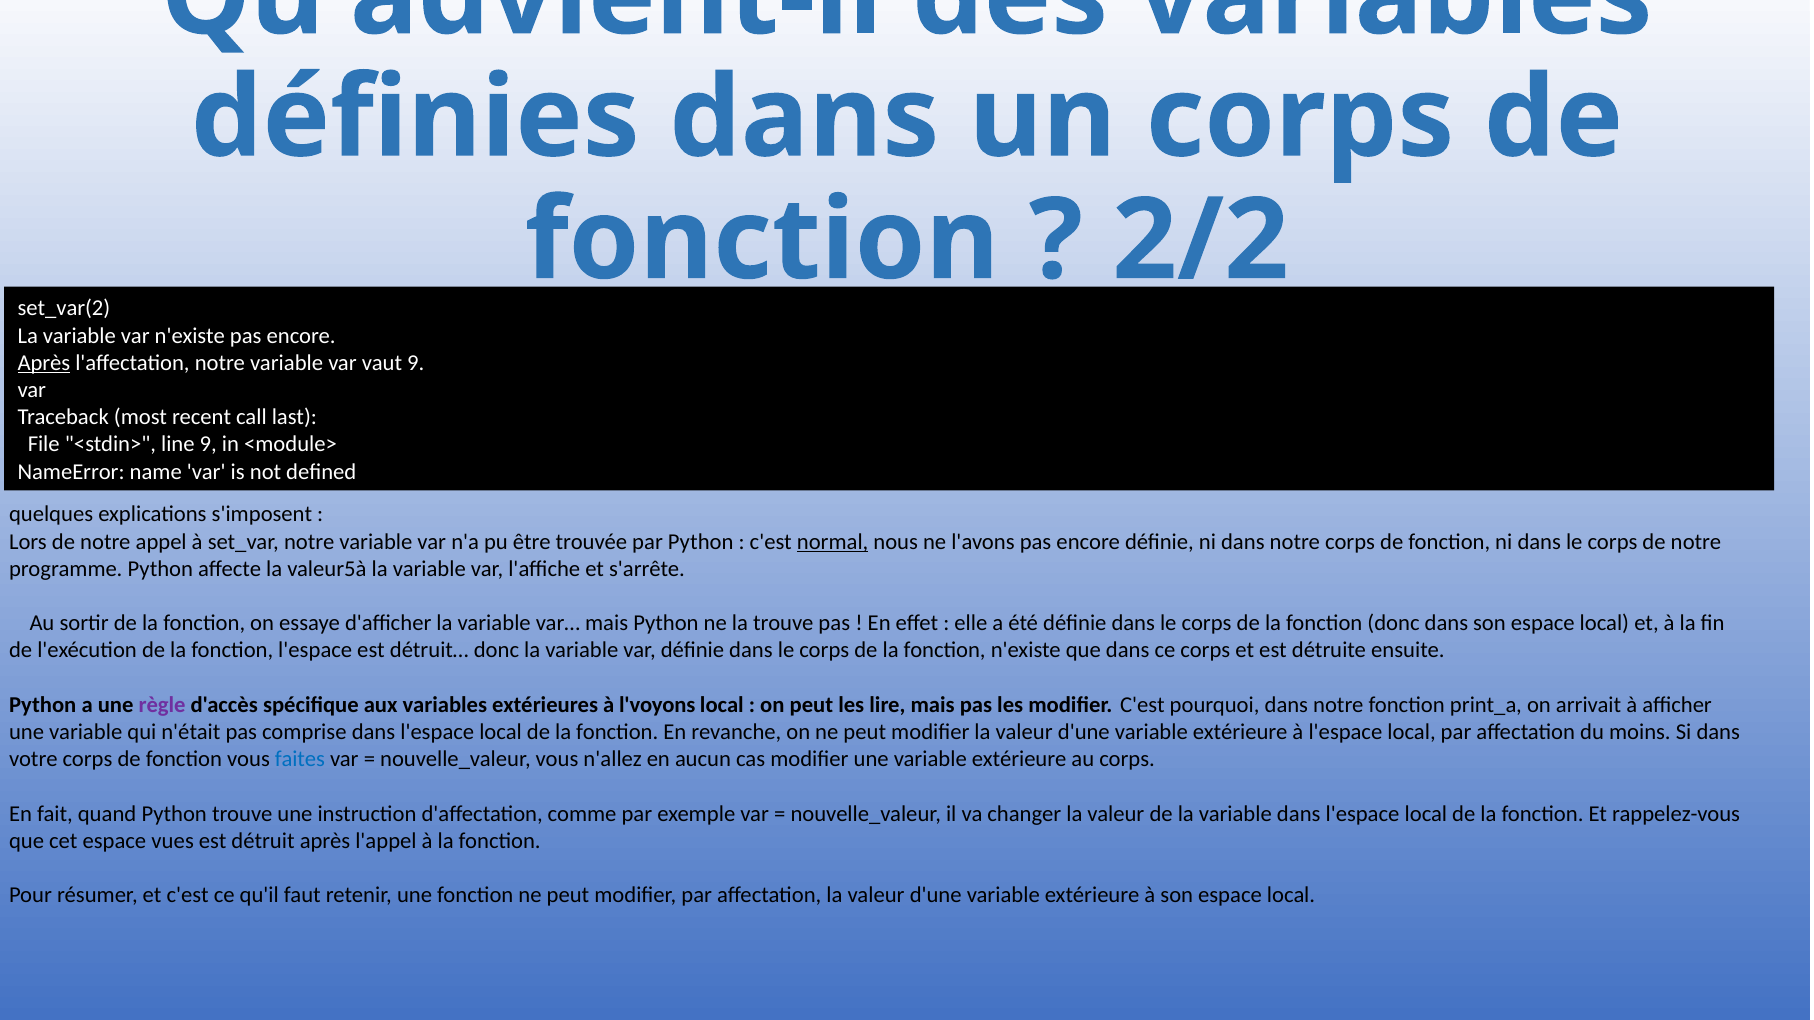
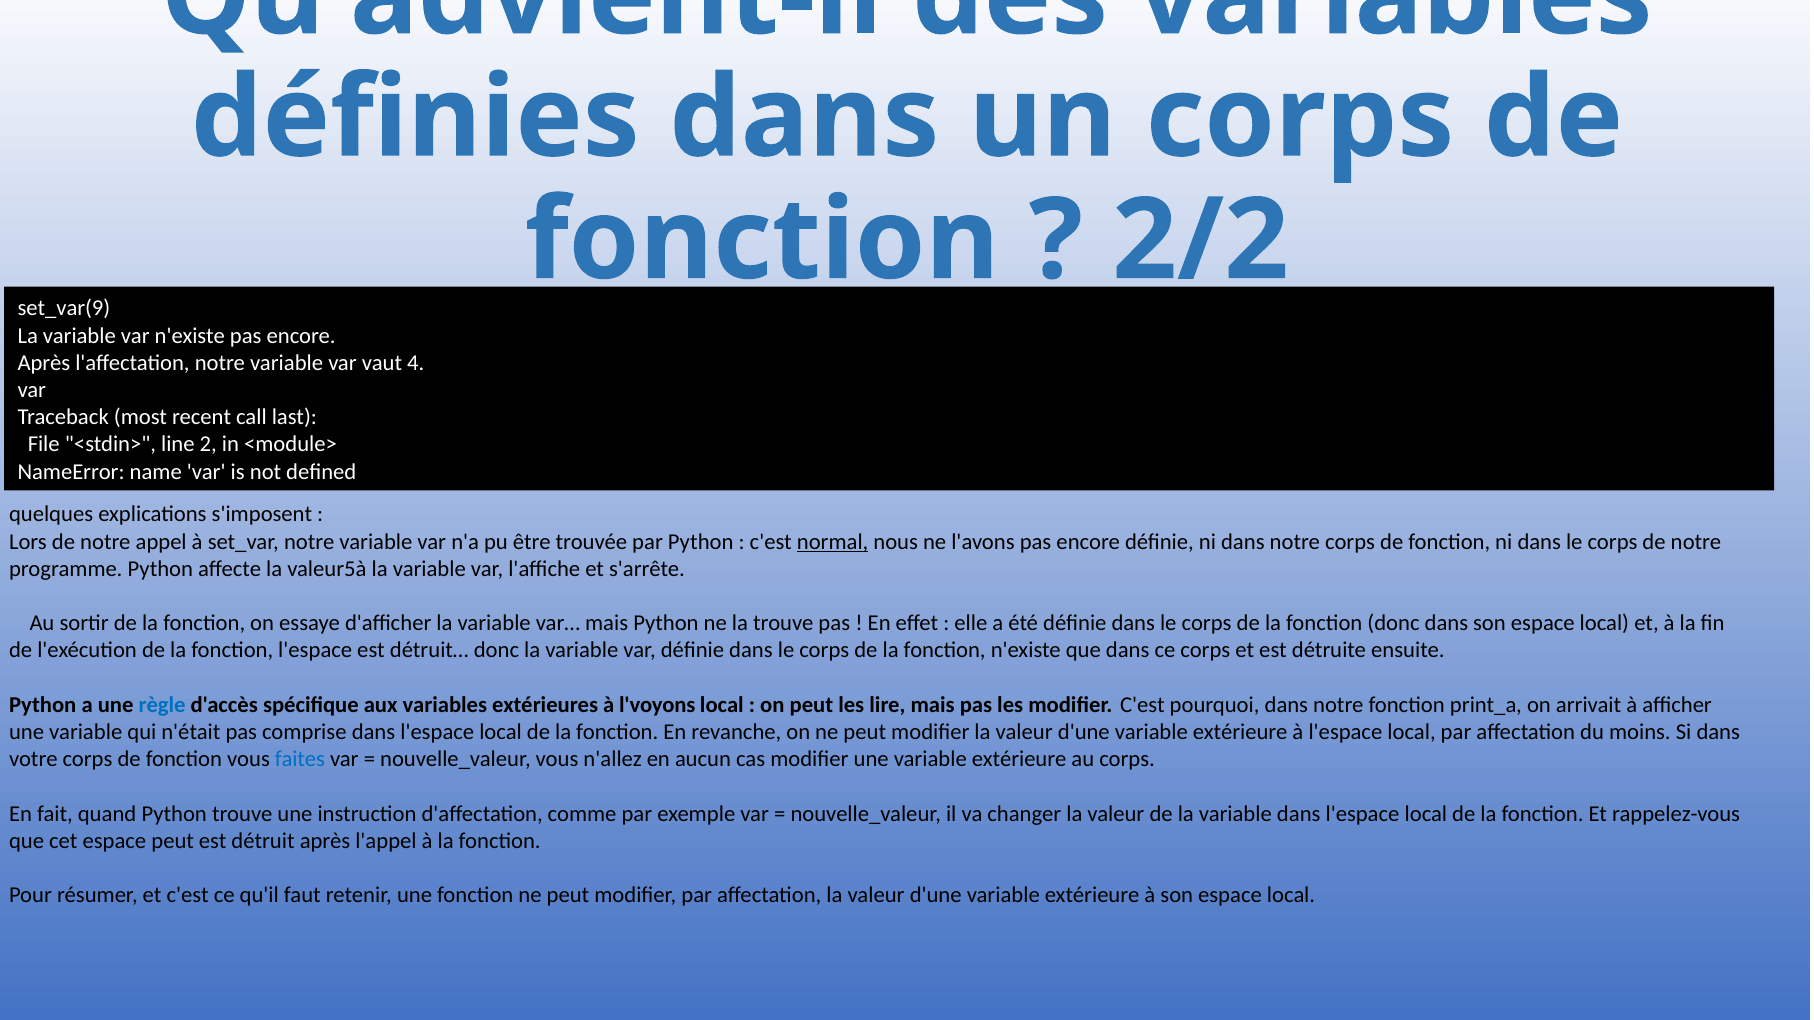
set_var(2: set_var(2 -> set_var(9 (64, 309)
Après underline: present -> none (44, 363)
vaut 9: 9 -> 4 (416, 363)
line 9: 9 -> 2 (208, 445)
règle colour: purple -> blue (162, 705)
espace vues: vues -> peut (173, 841)
